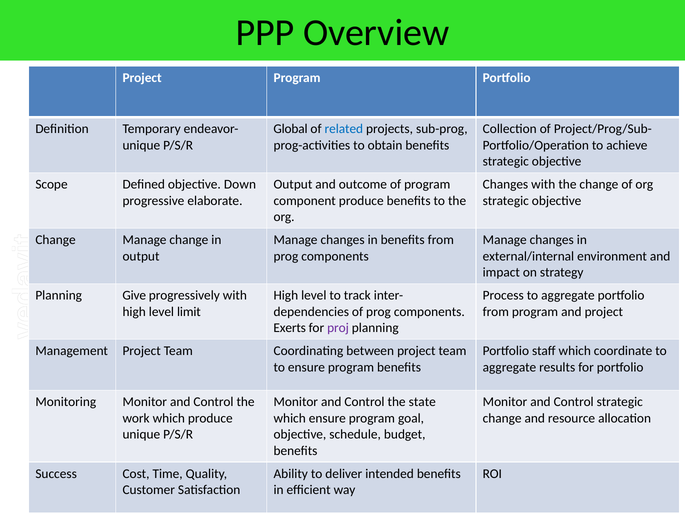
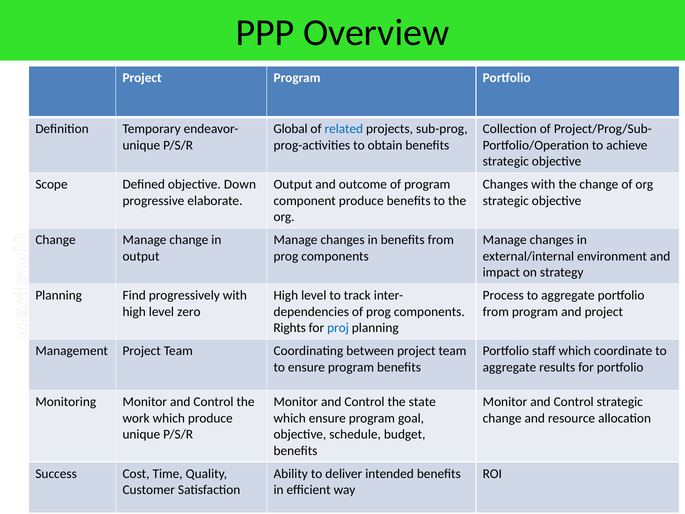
Give: Give -> Find (134, 295)
limit: limit -> zero (189, 312)
Exerts: Exerts -> Rights (290, 328)
proj colour: purple -> blue (338, 328)
